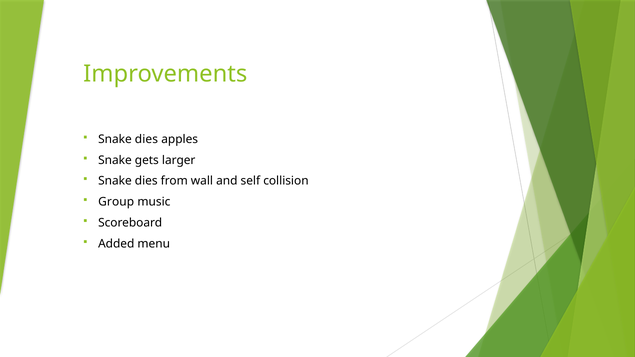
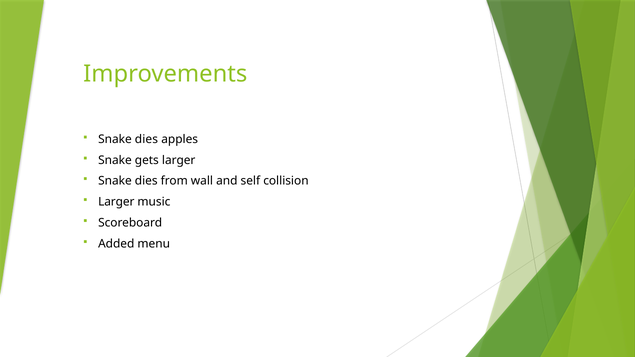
Group: Group -> Larger (116, 202)
